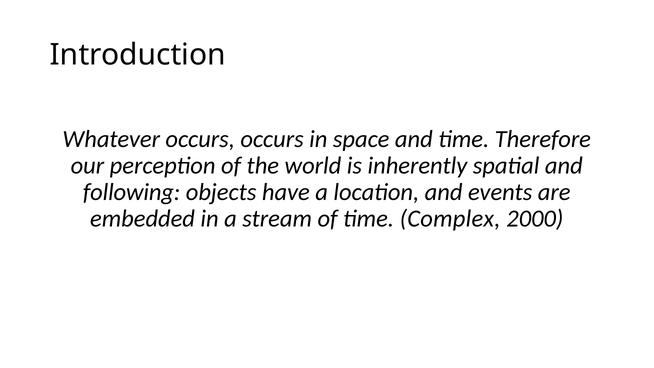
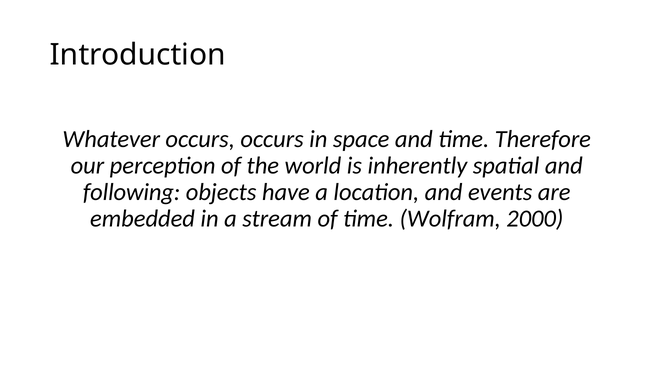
Complex: Complex -> Wolfram (450, 219)
